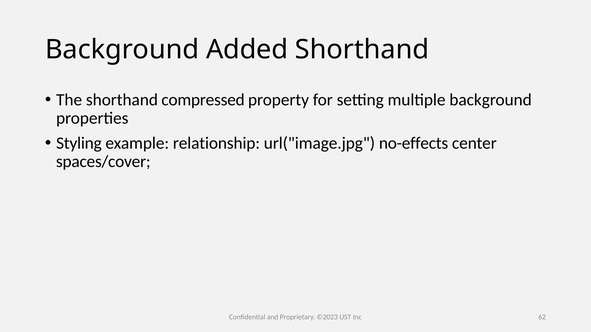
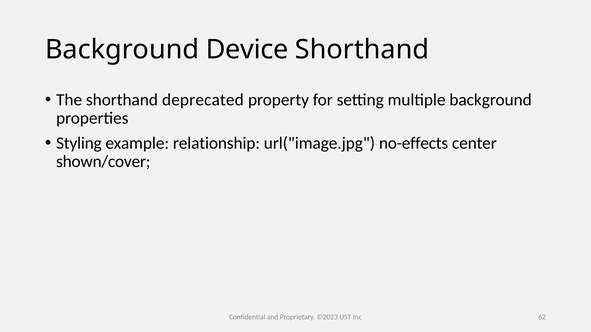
Added: Added -> Device (247, 50)
compressed: compressed -> deprecated (203, 100)
spaces/cover: spaces/cover -> shown/cover (103, 162)
